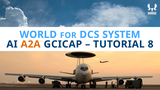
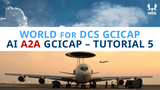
DCS SYSTEM: SYSTEM -> GCICAP (121, 35)
A2A colour: orange -> red (31, 44)
8: 8 -> 5 (151, 44)
